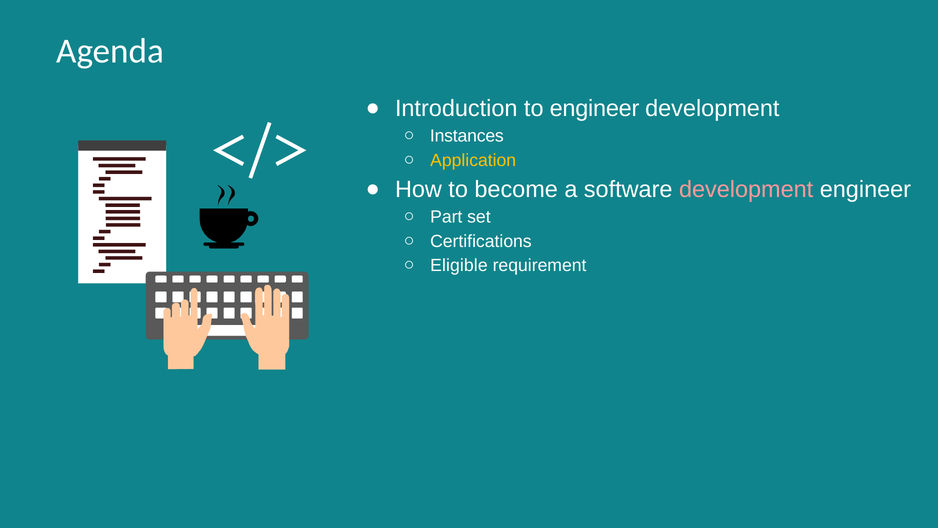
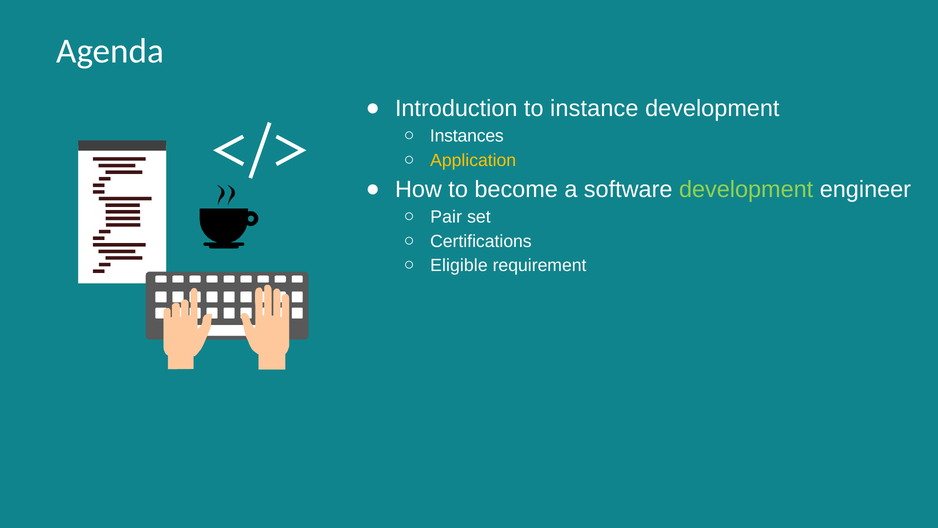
to engineer: engineer -> instance (594, 109)
development colour: pink -> light green (746, 190)
Part: Part -> Pair (446, 217)
